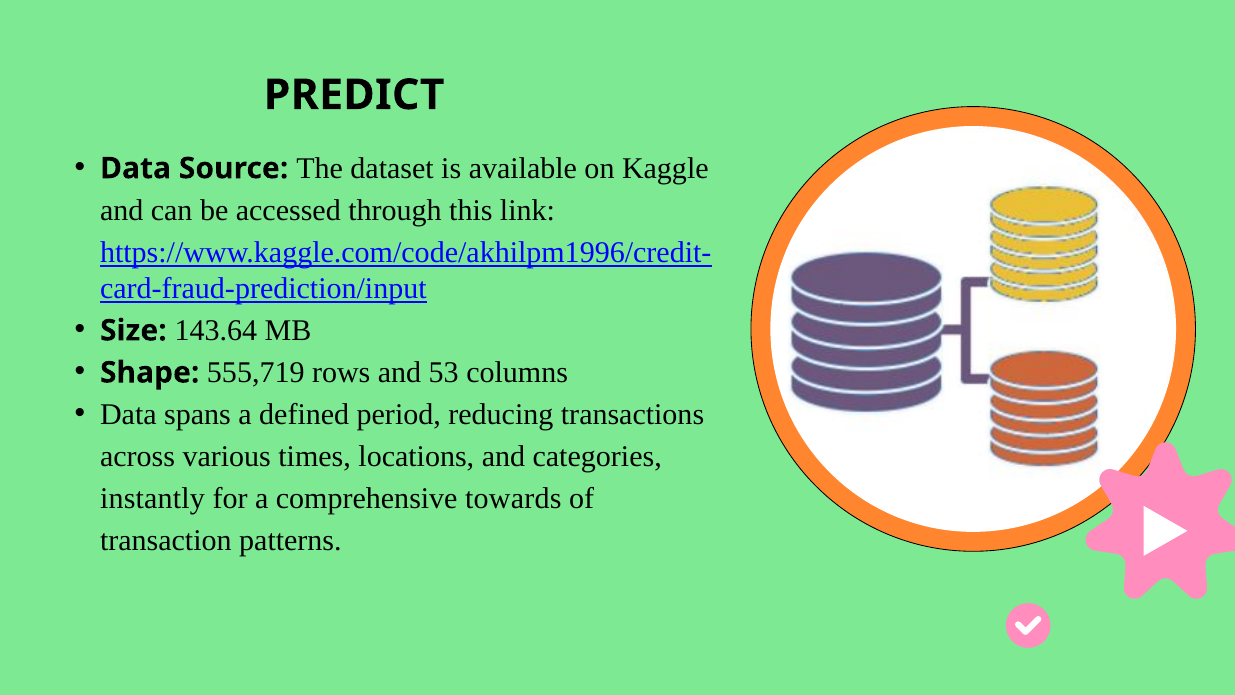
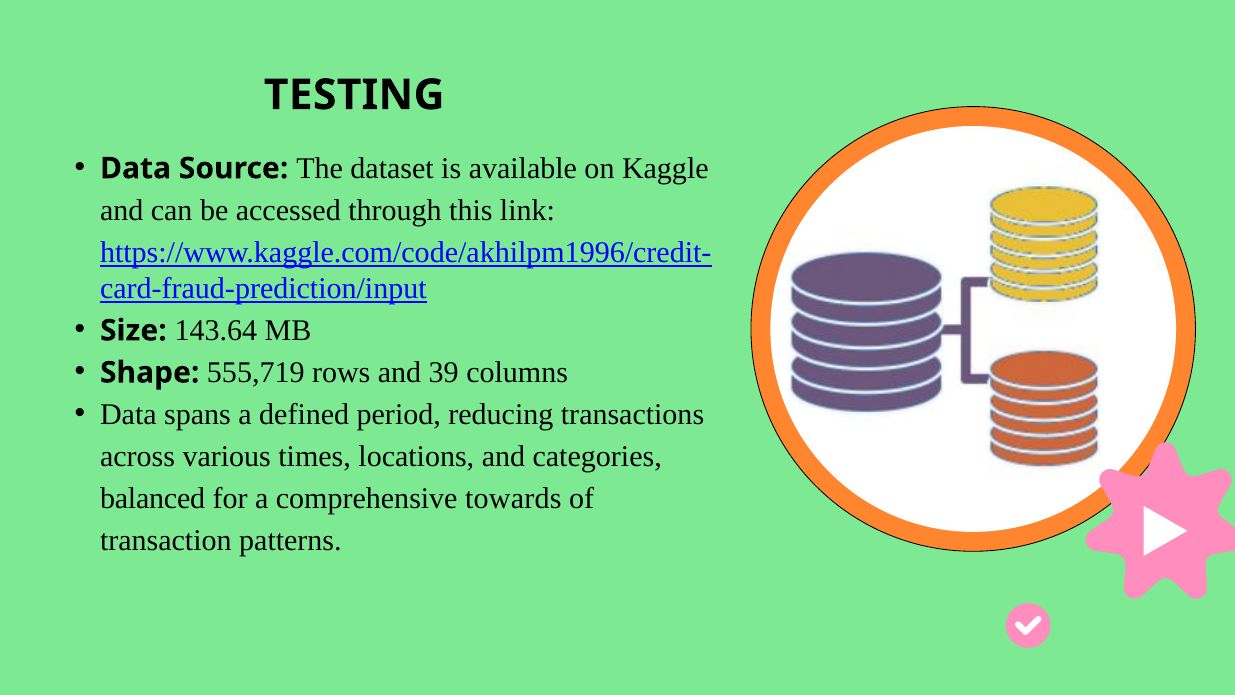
PREDICT: PREDICT -> TESTING (354, 95)
53: 53 -> 39 (444, 372)
instantly: instantly -> balanced (153, 499)
